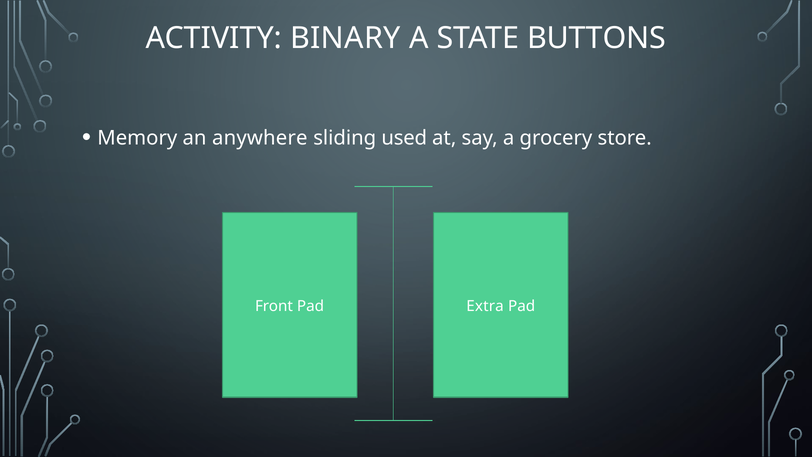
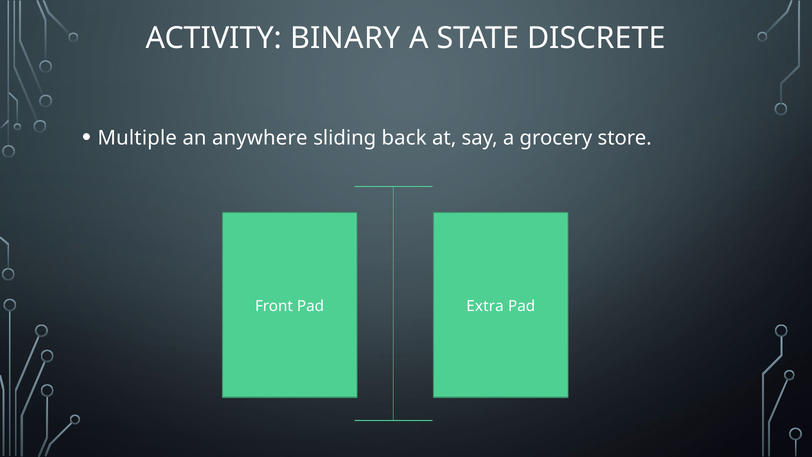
BUTTONS: BUTTONS -> DISCRETE (596, 38)
Memory: Memory -> Multiple (137, 138)
used: used -> back (404, 138)
